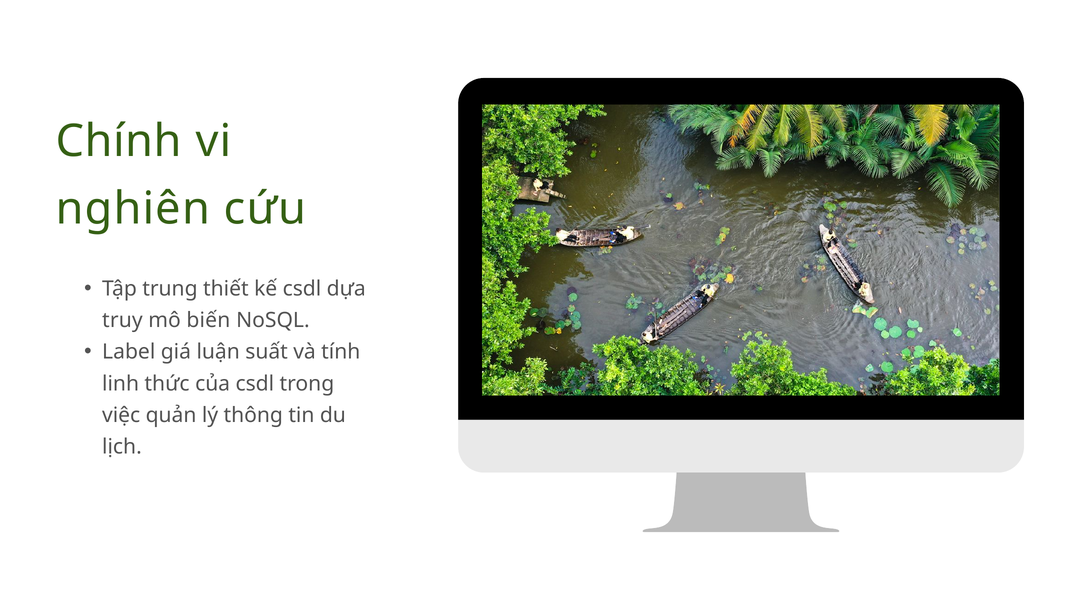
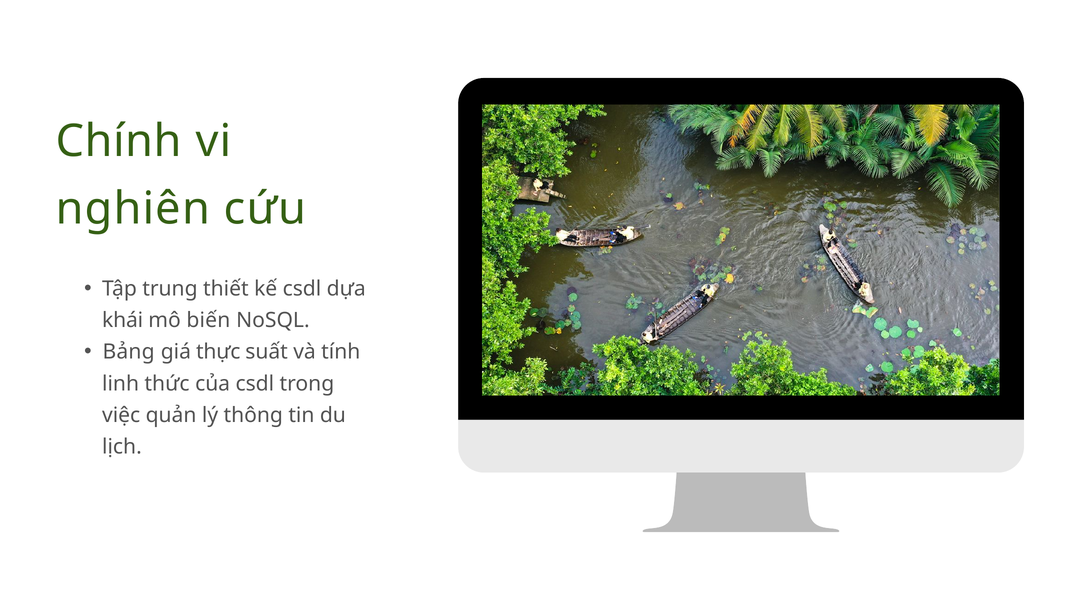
truy: truy -> khái (123, 321)
Label: Label -> Bảng (129, 352)
luận: luận -> thực (218, 352)
